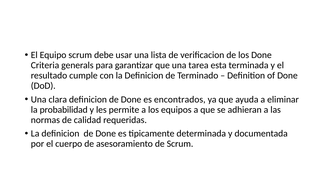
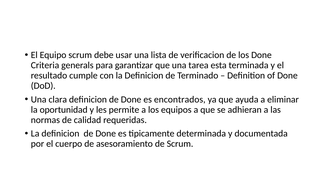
probabilidad: probabilidad -> oportunidad (64, 110)
